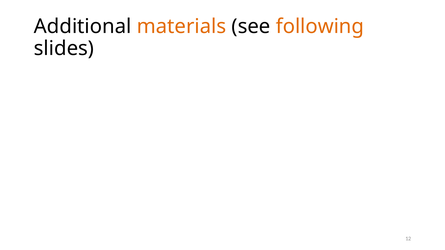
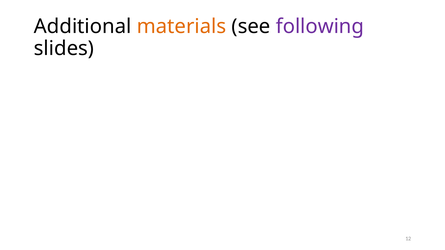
following colour: orange -> purple (320, 26)
